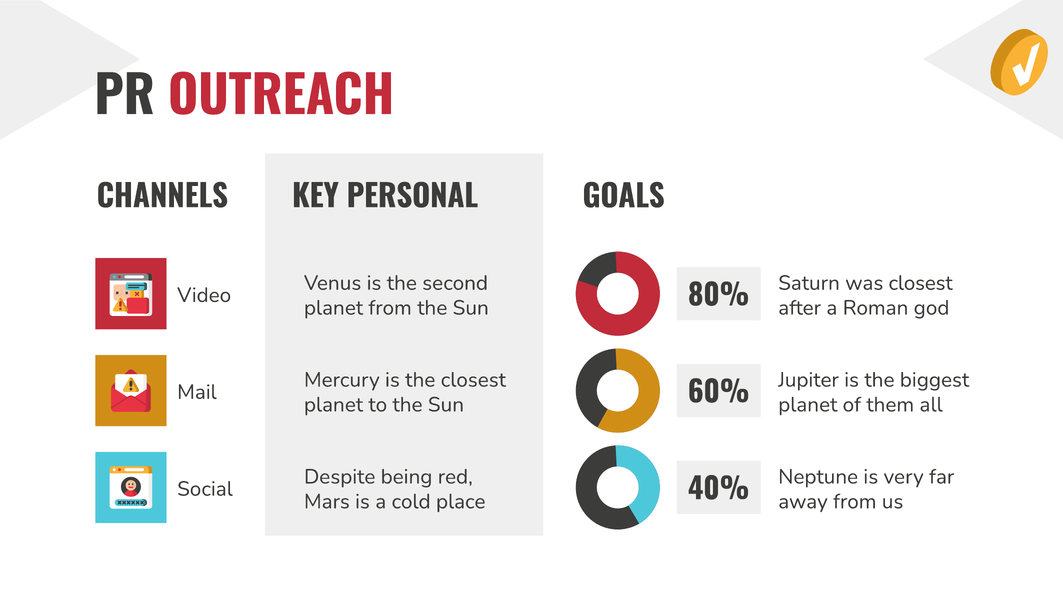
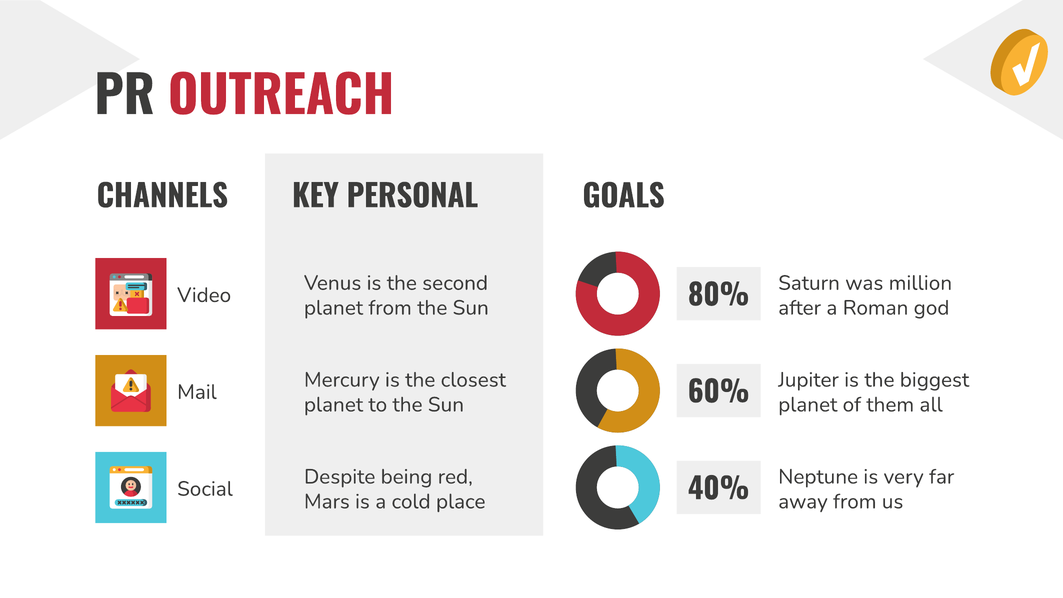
was closest: closest -> million (920, 283)
